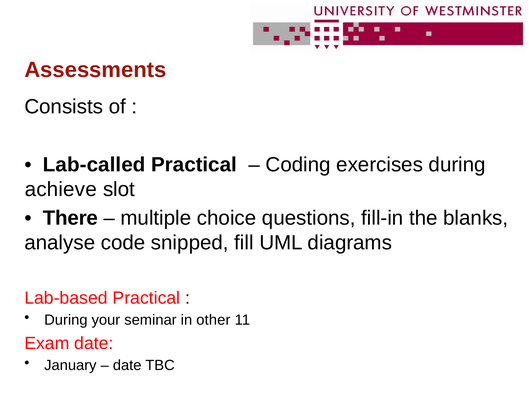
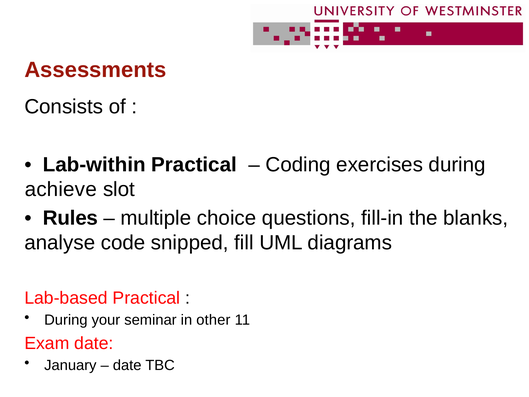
Lab-called: Lab-called -> Lab-within (94, 164)
There: There -> Rules (70, 218)
